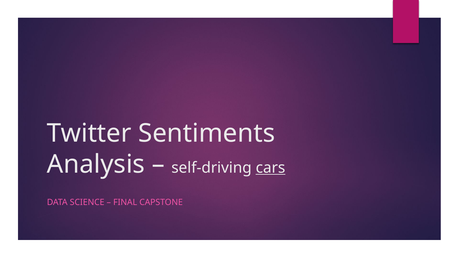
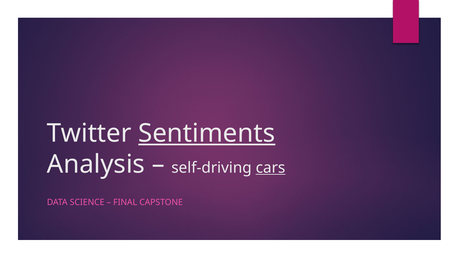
Sentiments underline: none -> present (207, 133)
